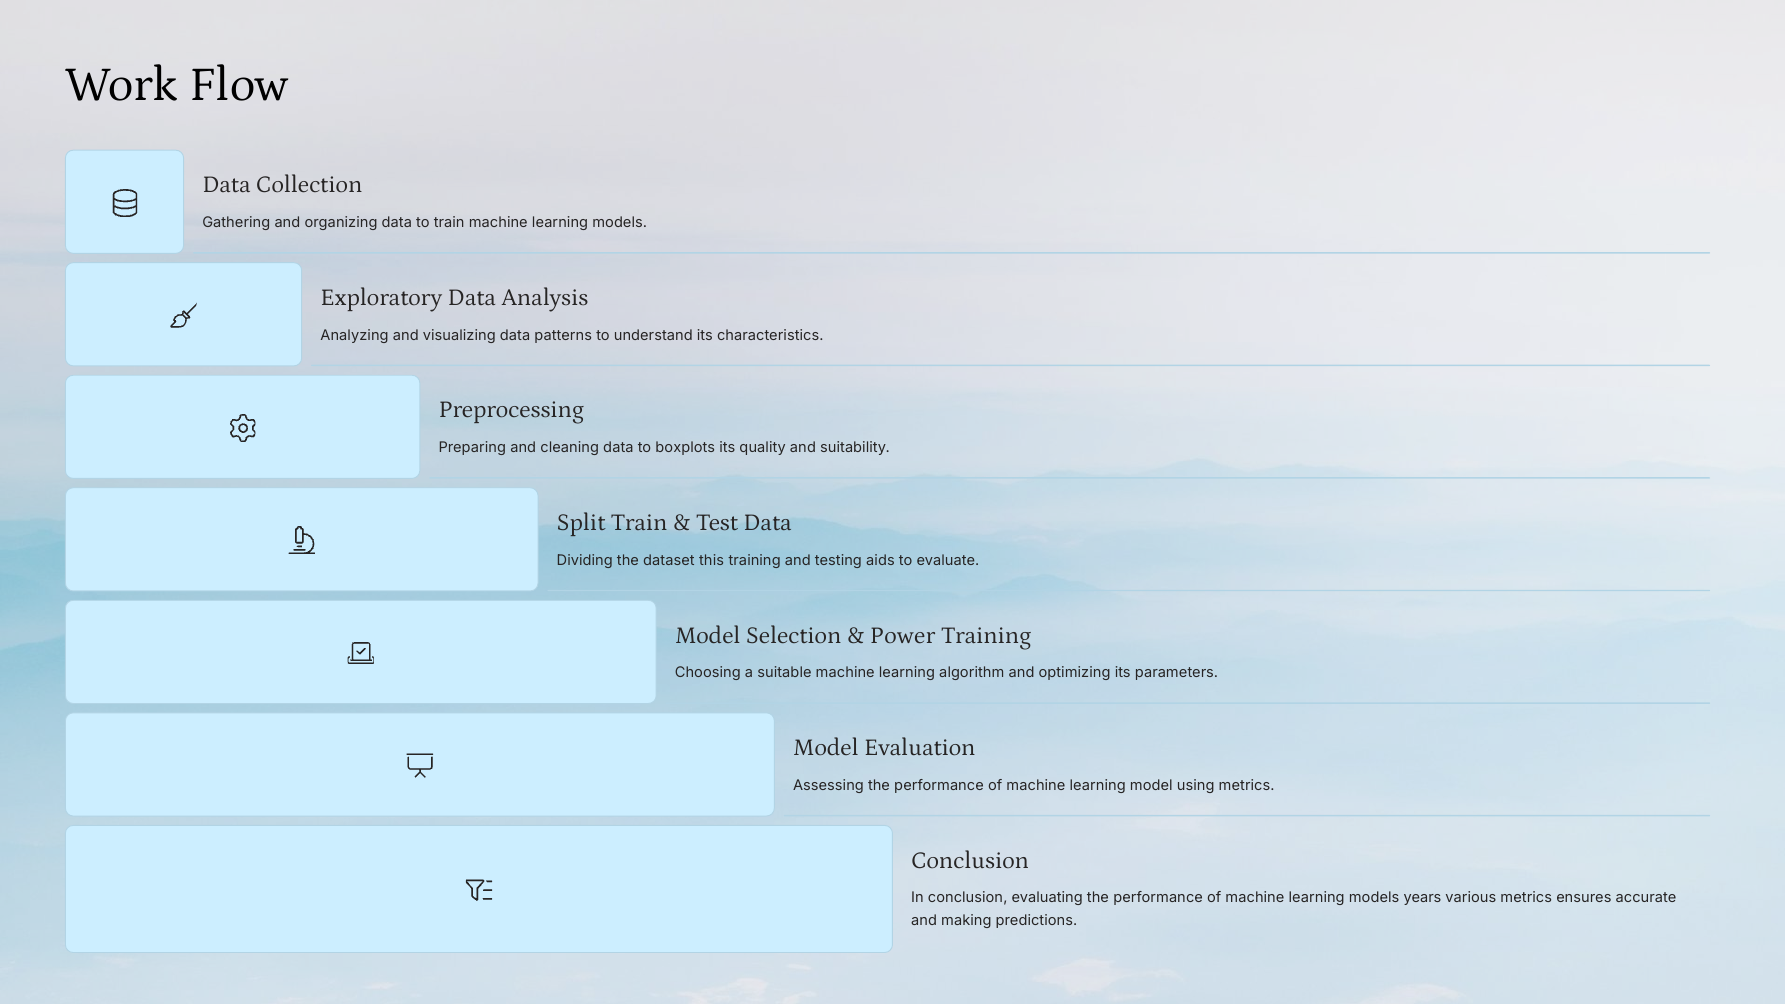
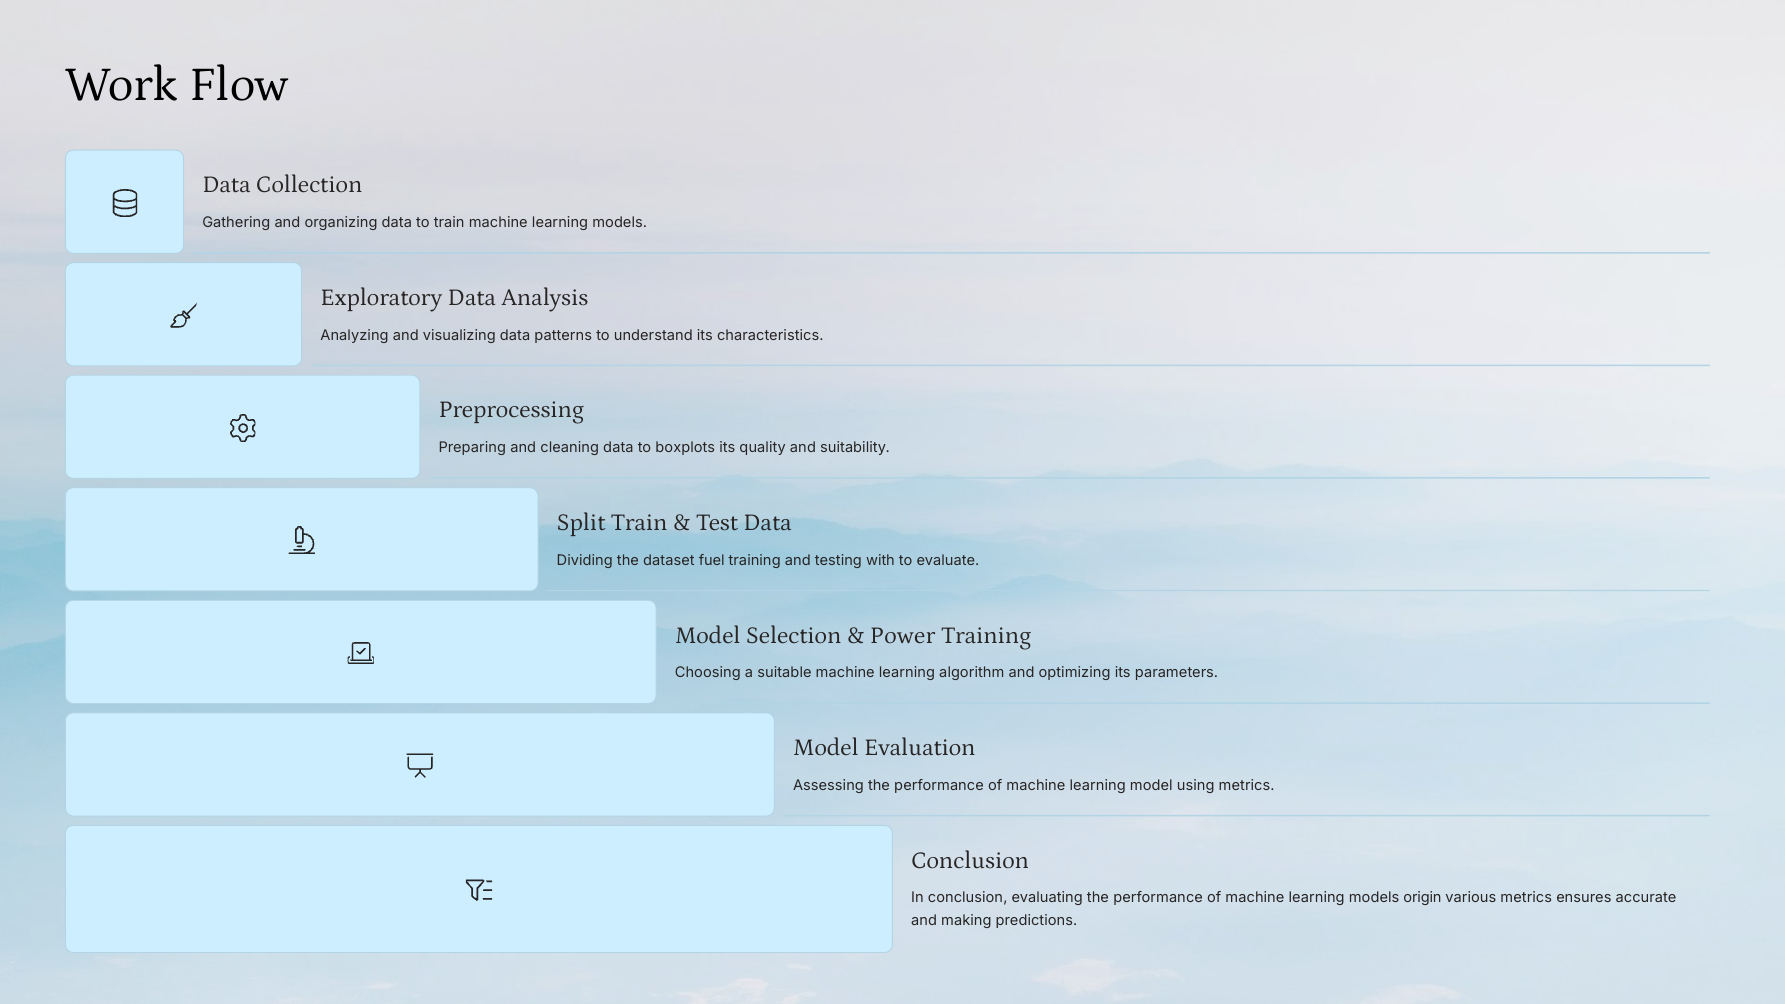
this: this -> fuel (712, 560)
aids: aids -> with (881, 560)
years: years -> origin (1423, 898)
